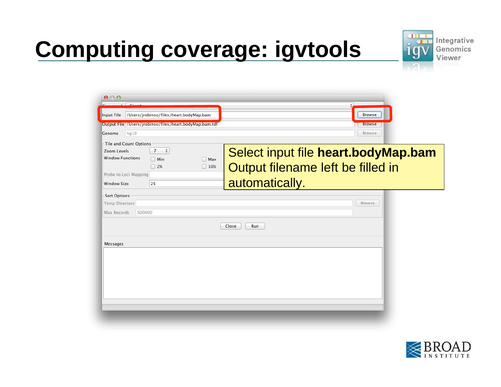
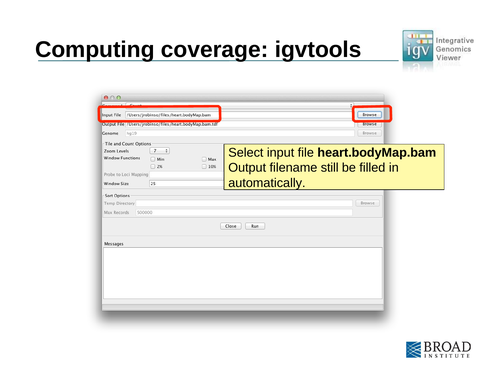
left: left -> still (330, 168)
